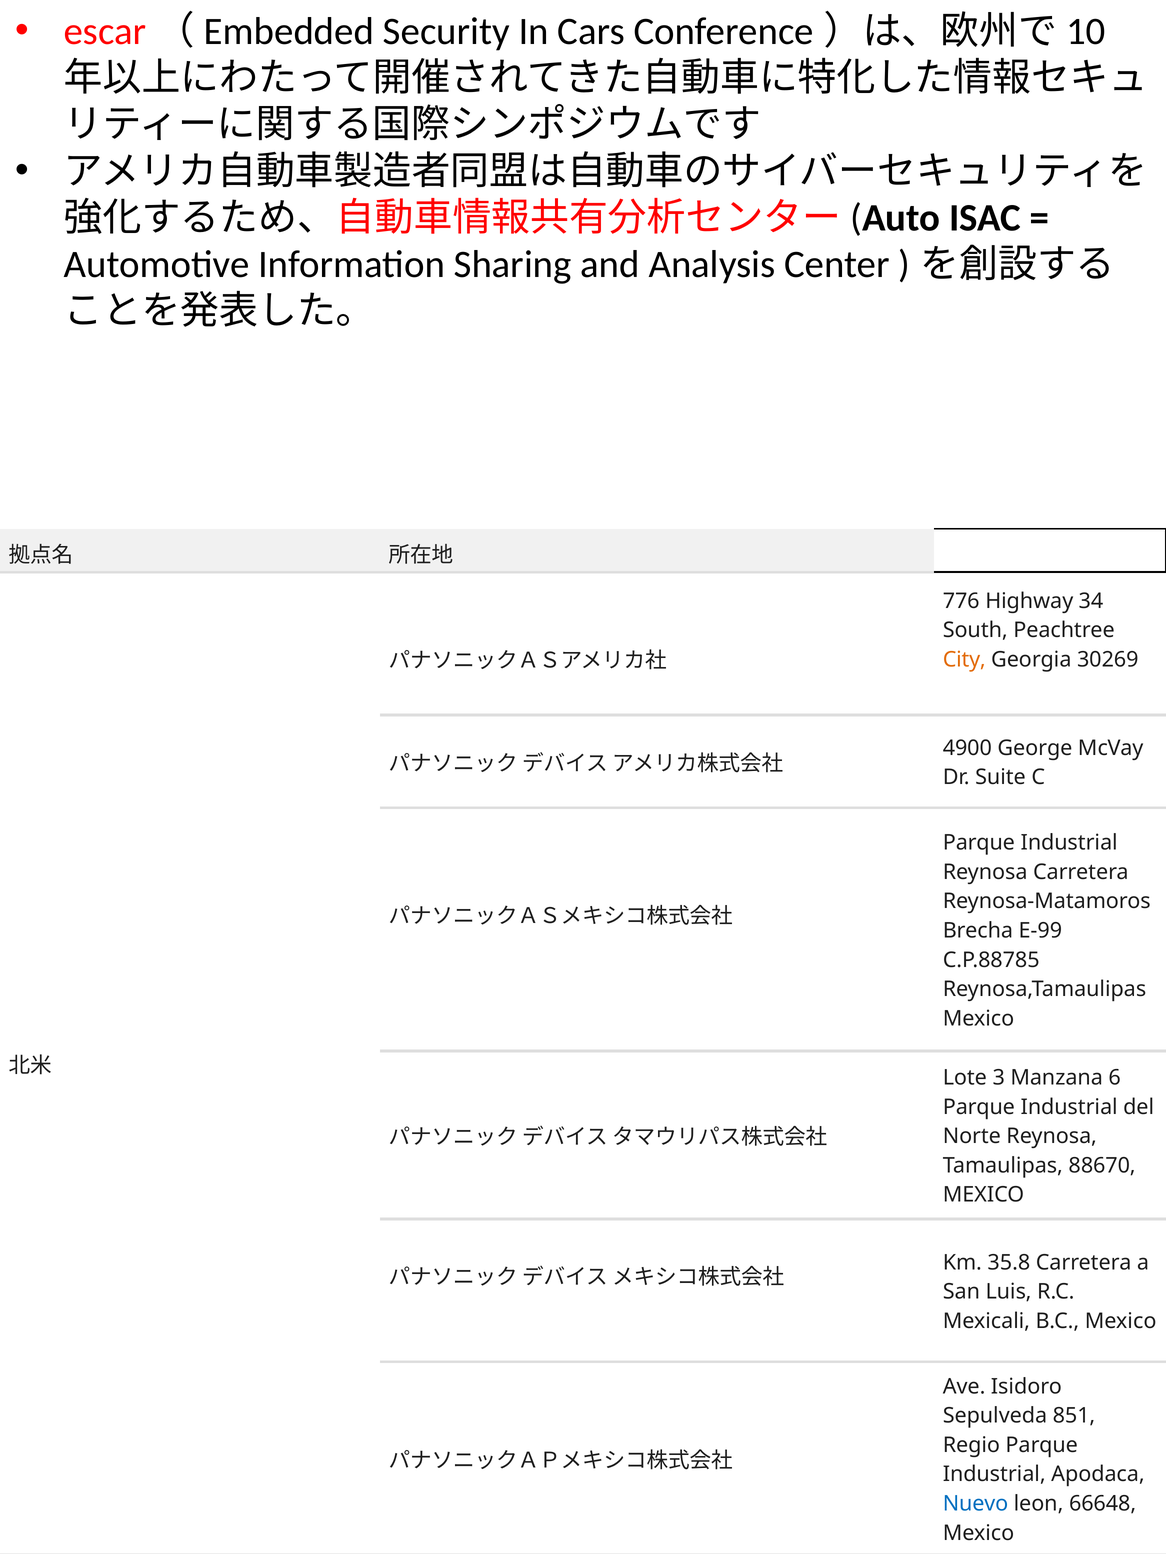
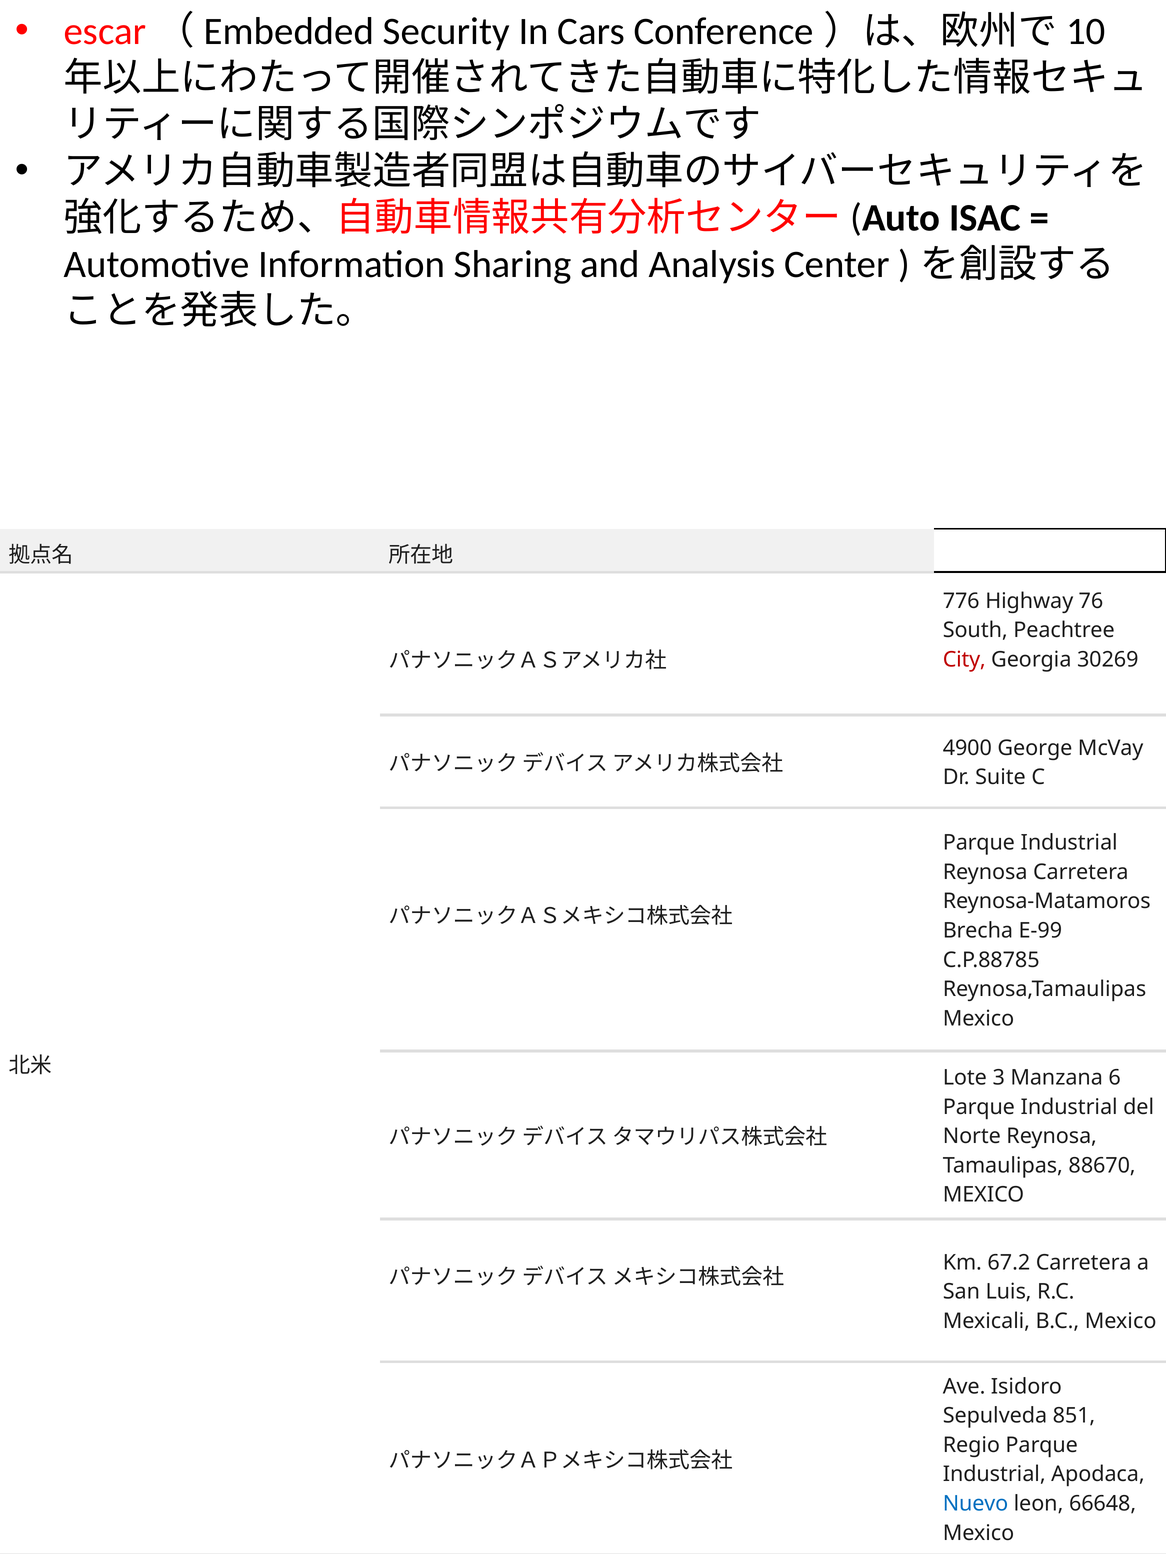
34: 34 -> 76 (1091, 601)
City colour: orange -> red (964, 660)
35.8: 35.8 -> 67.2 (1009, 1263)
